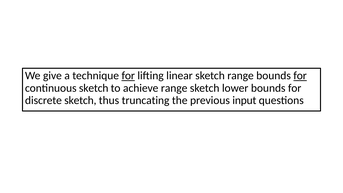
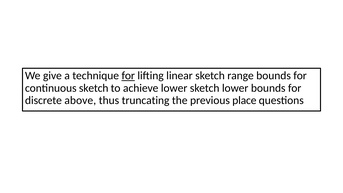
for underline: present -> none (300, 76)
achieve range: range -> lower (174, 88)
discrete sketch: sketch -> above (80, 100)
input: input -> place (244, 100)
